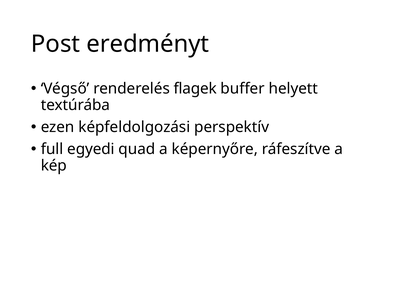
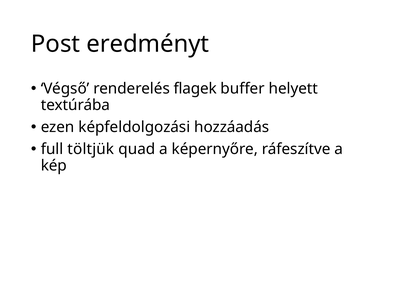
perspektív: perspektív -> hozzáadás (232, 127)
egyedi: egyedi -> töltjük (91, 149)
